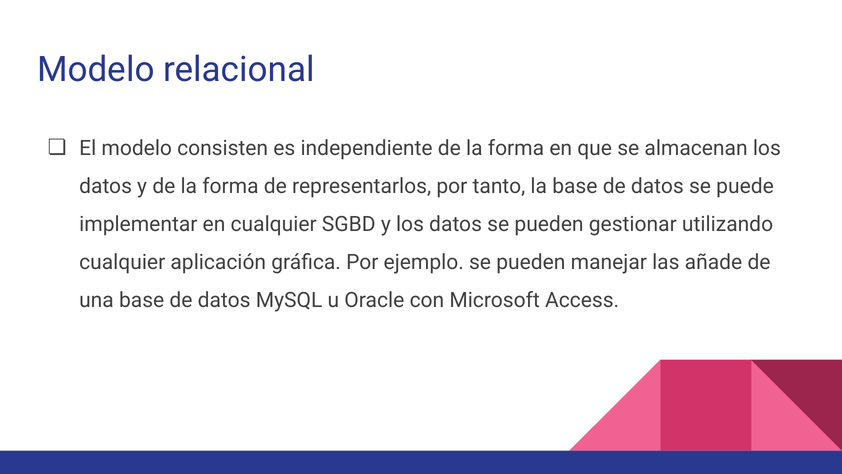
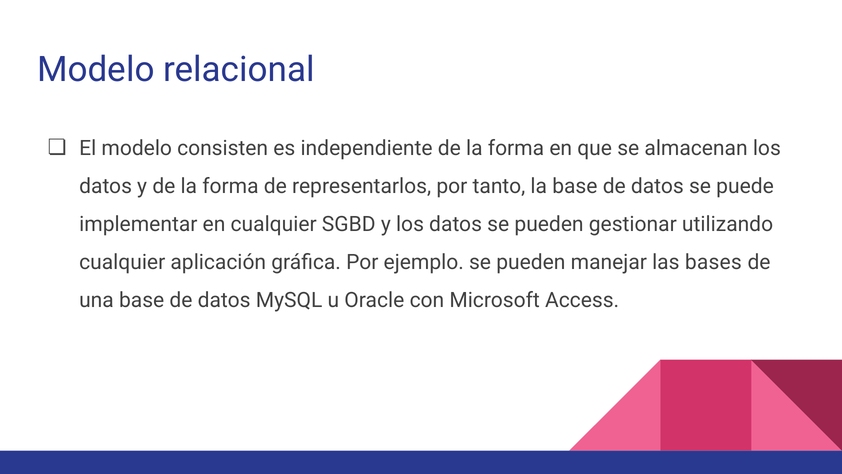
añade: añade -> bases (713, 262)
